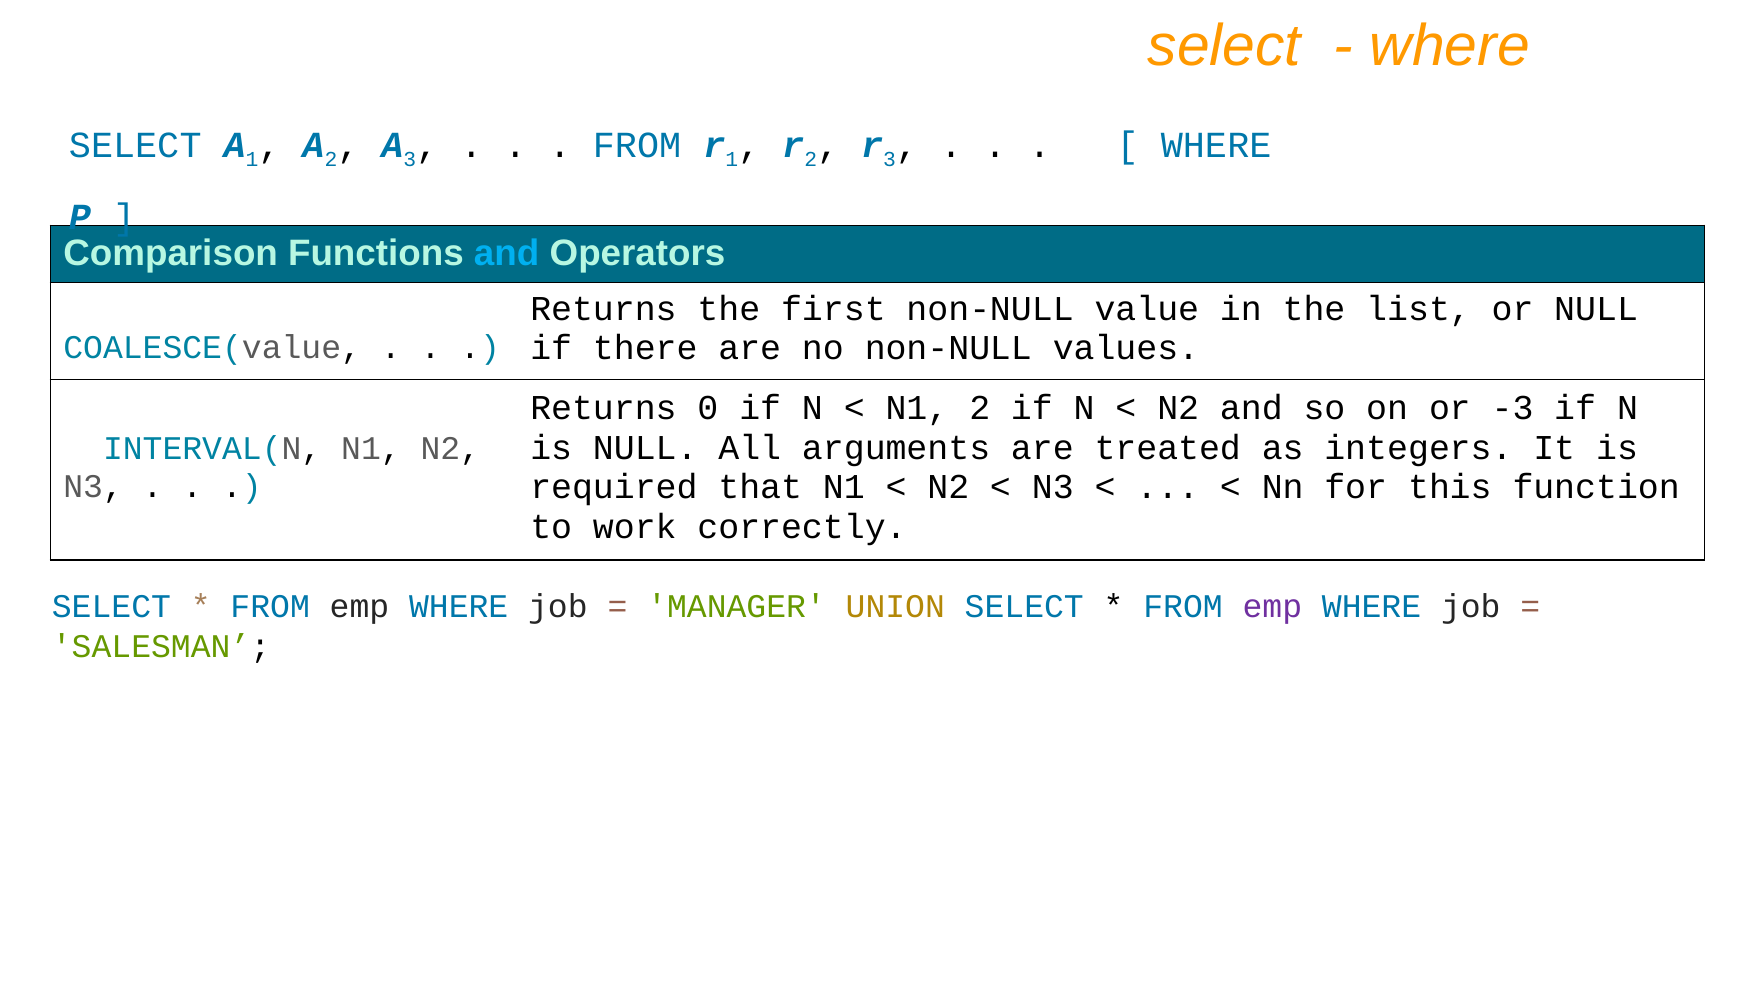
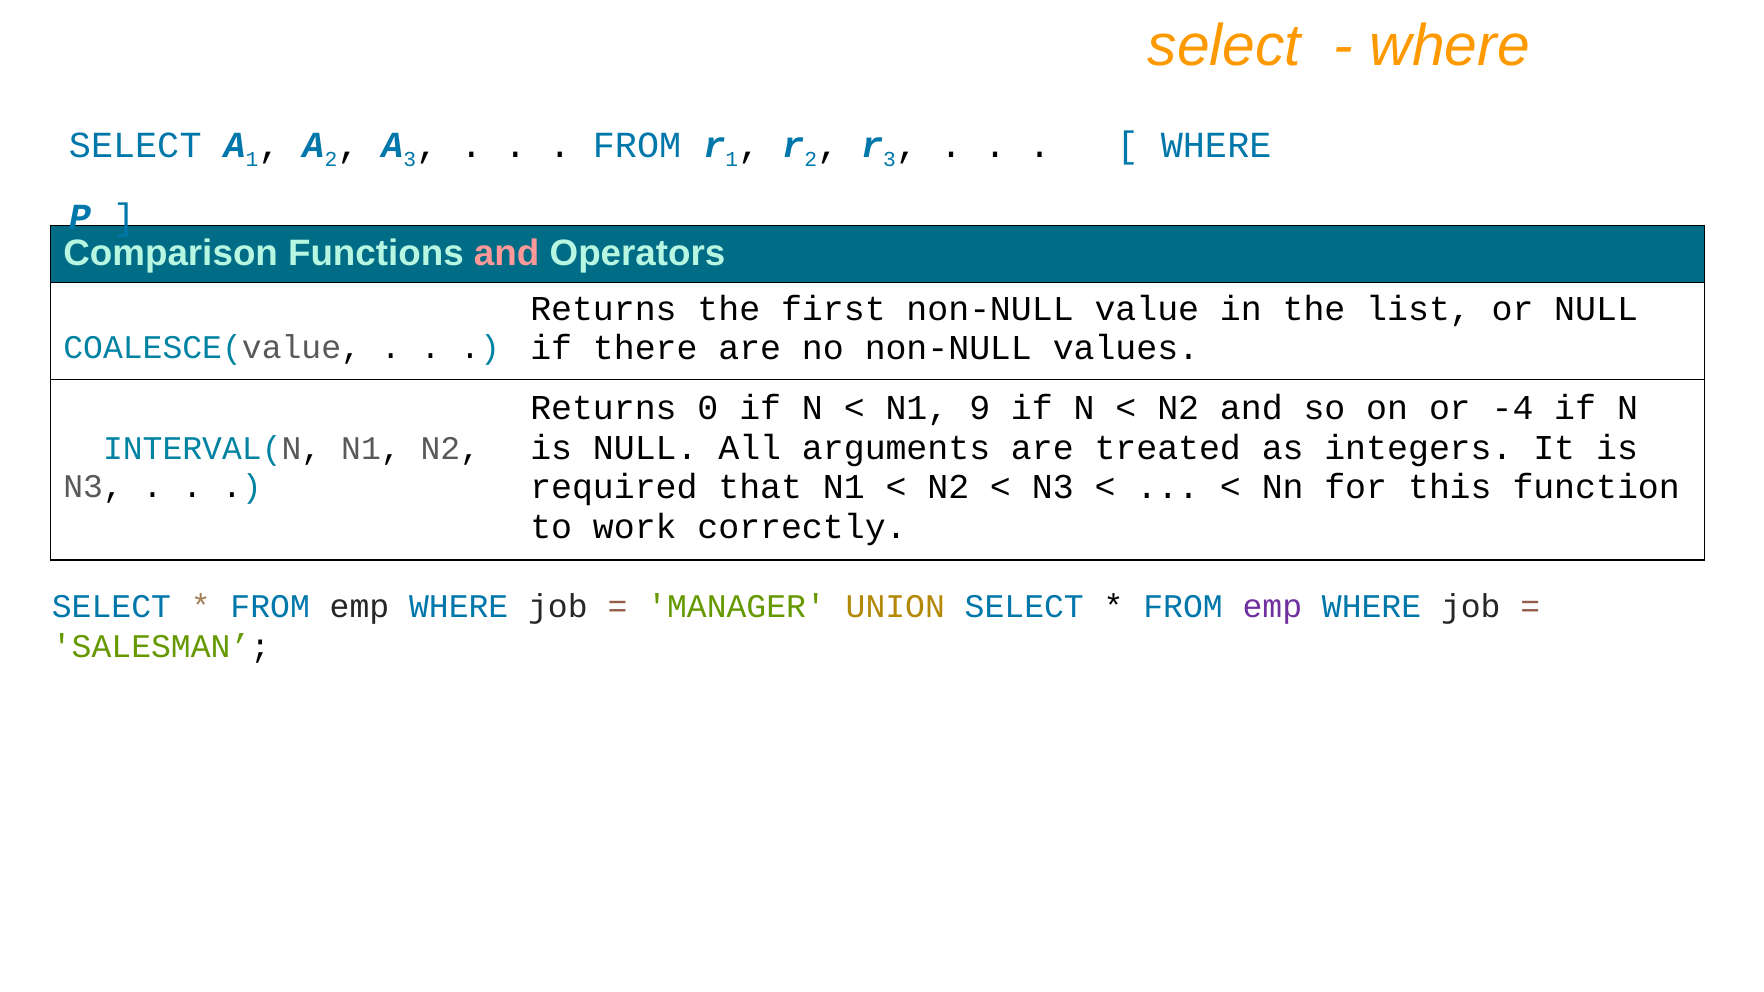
and colour: light blue -> pink (507, 253)
N1 2: 2 -> 9 (980, 408)
-3: -3 -> -4 (1513, 408)
